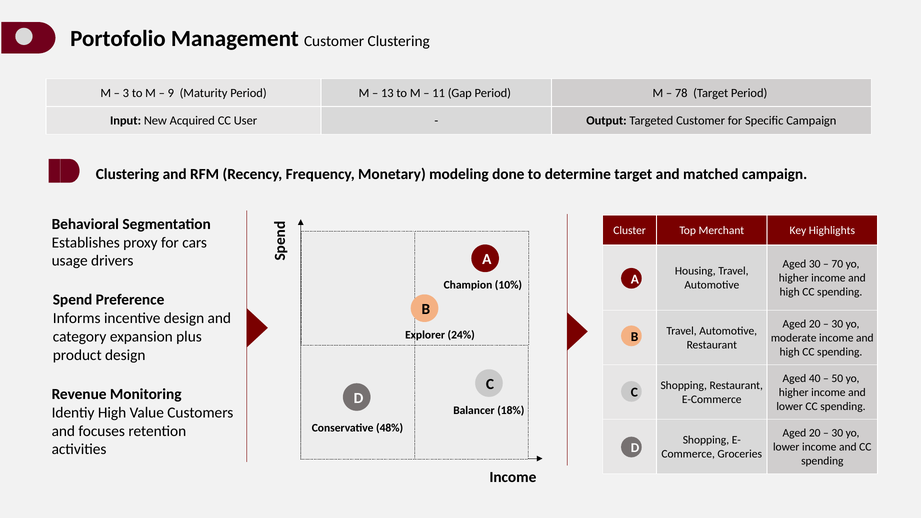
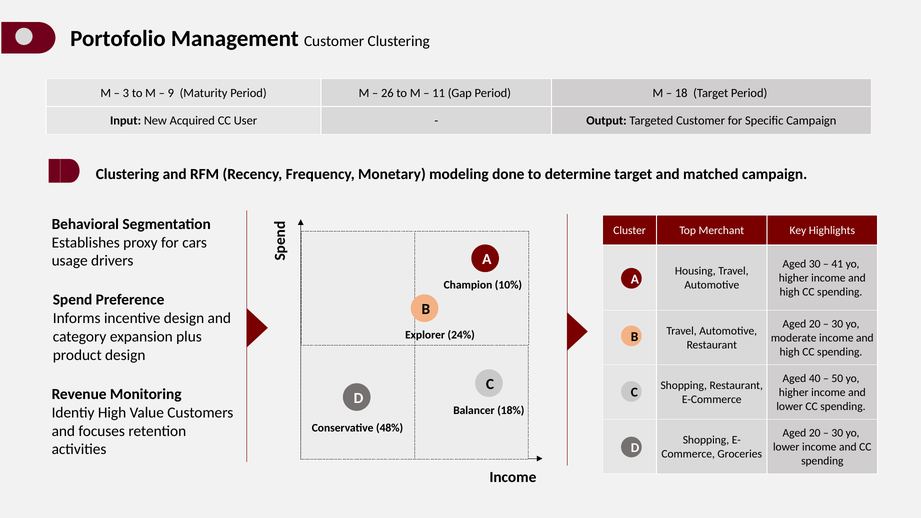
13: 13 -> 26 (387, 93)
78: 78 -> 18 (681, 93)
70: 70 -> 41 (837, 264)
